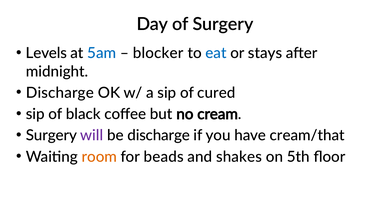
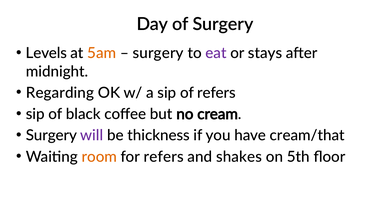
5am colour: blue -> orange (102, 53)
blocker: blocker -> surgery (158, 53)
eat colour: blue -> purple (216, 53)
Discharge: Discharge -> Regarding (60, 93)
of cured: cured -> refers (216, 93)
be discharge: discharge -> thickness (159, 135)
for beads: beads -> refers (164, 157)
